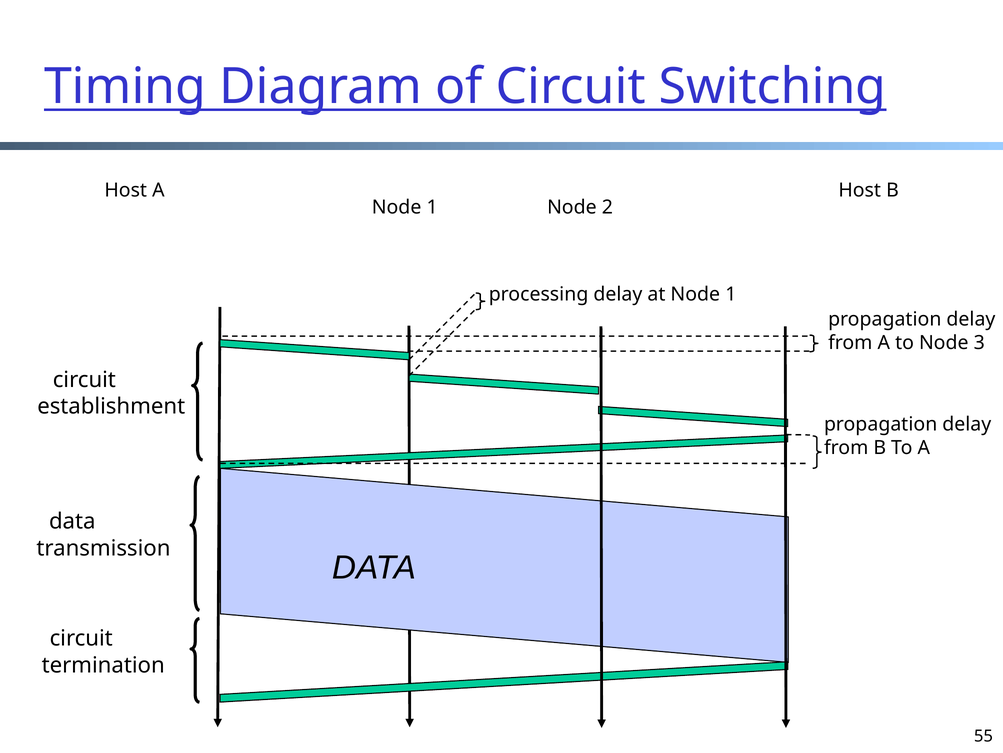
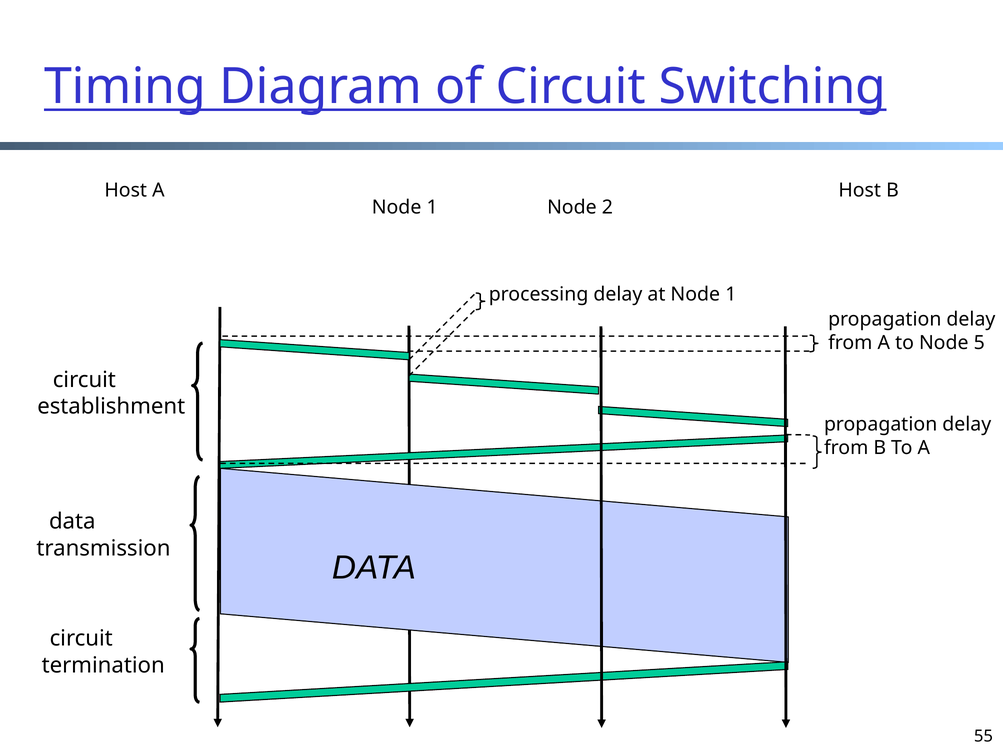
3: 3 -> 5 (979, 342)
